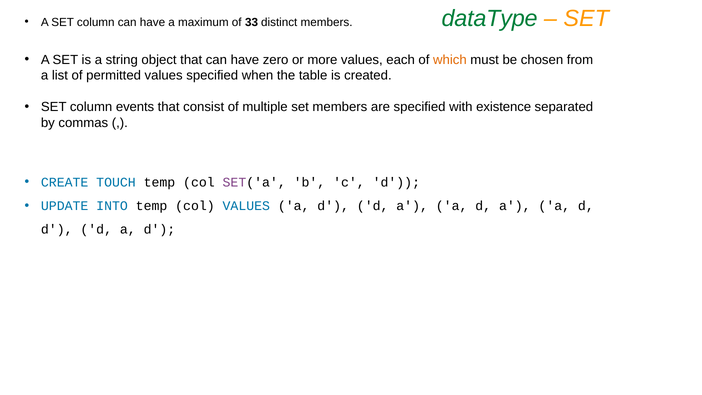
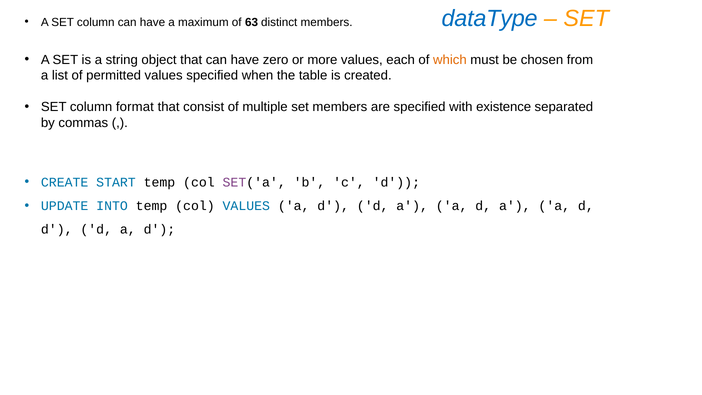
dataType colour: green -> blue (490, 18)
33: 33 -> 63 (252, 22)
events: events -> format (135, 107)
TOUCH: TOUCH -> START (116, 182)
